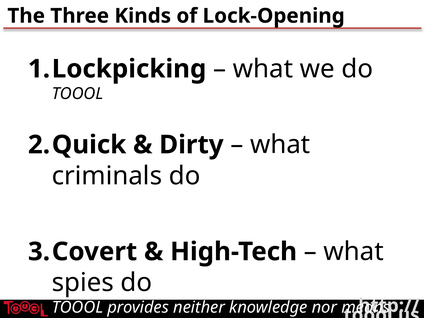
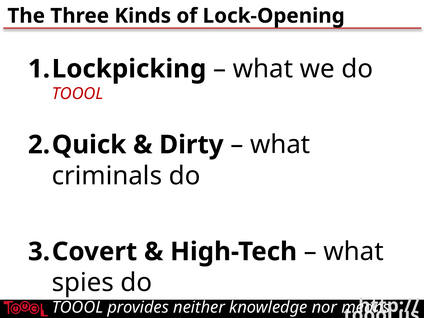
TOOOL colour: black -> red (78, 94)
